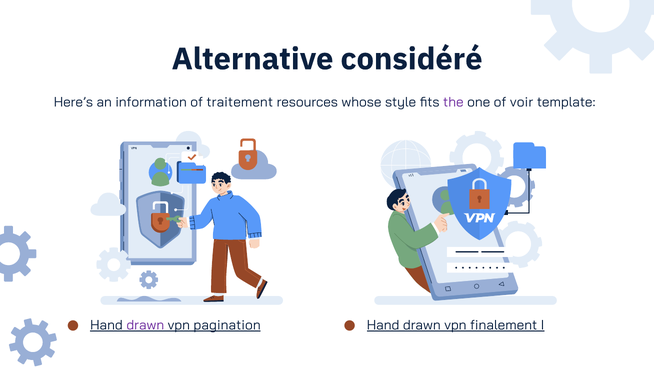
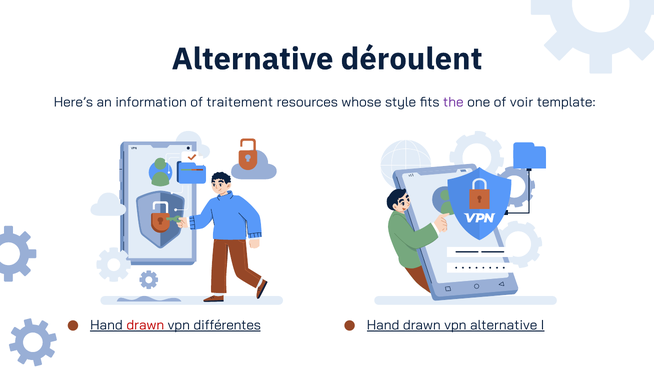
considéré: considéré -> déroulent (412, 59)
drawn colour: purple -> red (145, 325)
pagination: pagination -> différentes (227, 325)
vpn finalement: finalement -> alternative (504, 325)
